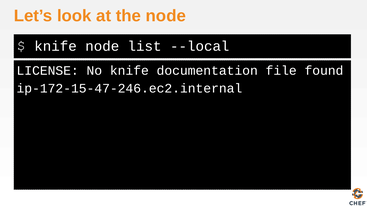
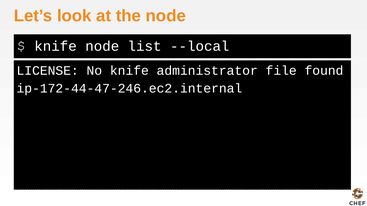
documentation: documentation -> administrator (207, 71)
ip-172-15-47-246.ec2.internal: ip-172-15-47-246.ec2.internal -> ip-172-44-47-246.ec2.internal (129, 89)
